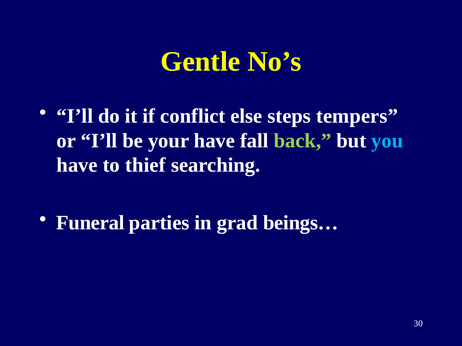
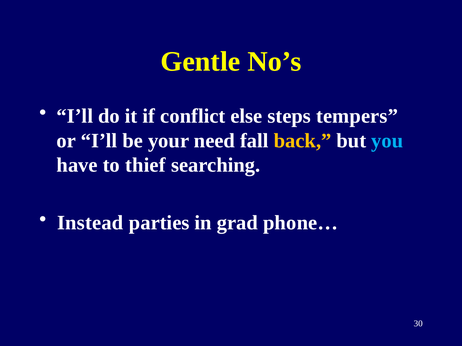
your have: have -> need (214, 141)
back colour: light green -> yellow (303, 141)
Funeral: Funeral -> Instead (90, 223)
beings…: beings… -> phone… (301, 223)
